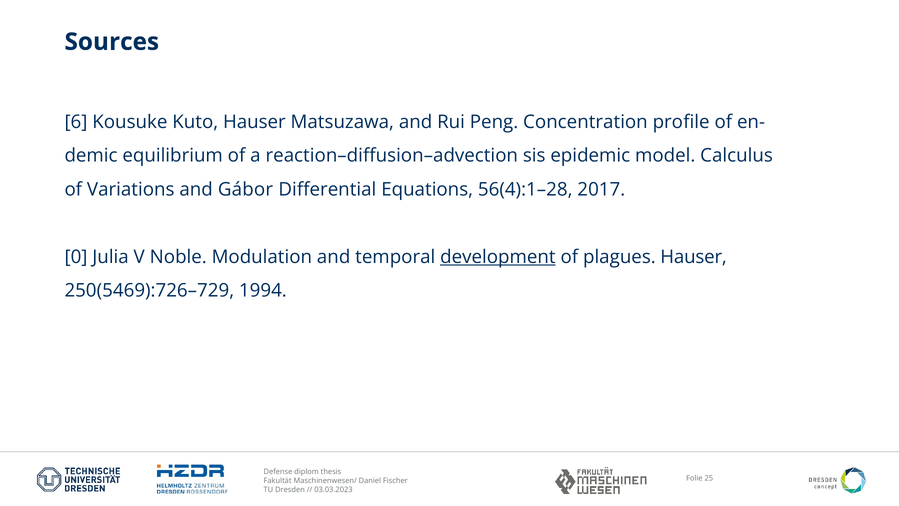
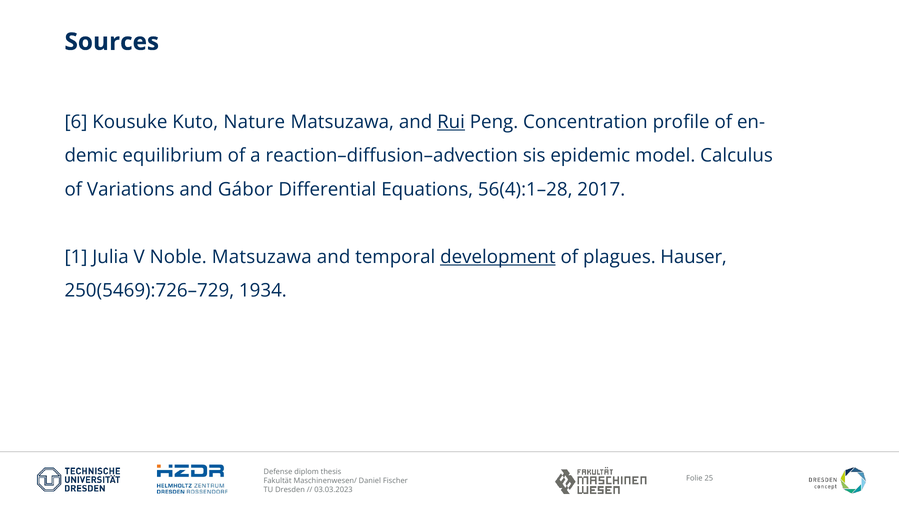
Kuto Hauser: Hauser -> Nature (254, 122)
Rui underline: none -> present (451, 122)
0: 0 -> 1 (76, 257)
Noble Modulation: Modulation -> Matsuzawa (262, 257)
1994: 1994 -> 1934 (263, 291)
